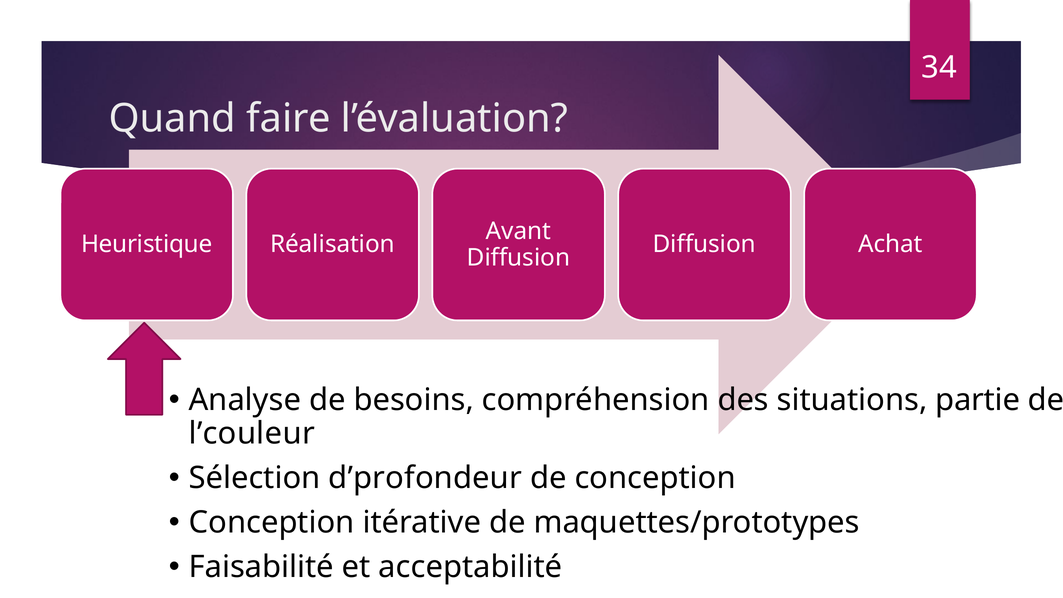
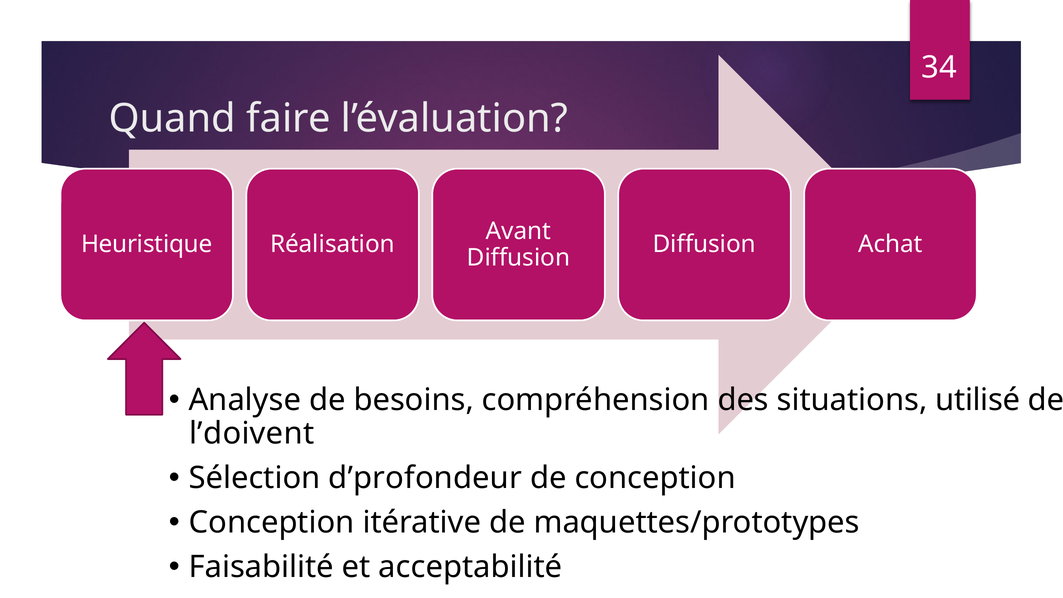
partie: partie -> utilisé (978, 400)
l’couleur: l’couleur -> l’doivent (252, 433)
